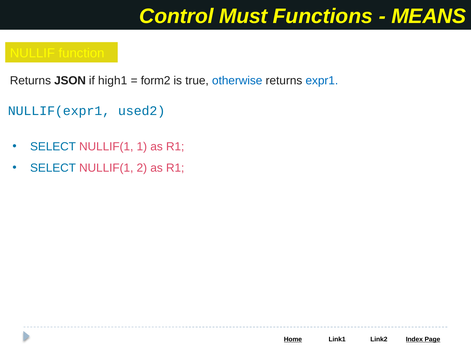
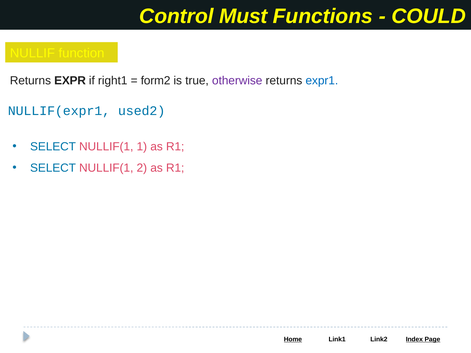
MEANS: MEANS -> COULD (429, 16)
JSON: JSON -> EXPR (70, 81)
high1: high1 -> right1 (113, 81)
otherwise colour: blue -> purple (237, 81)
